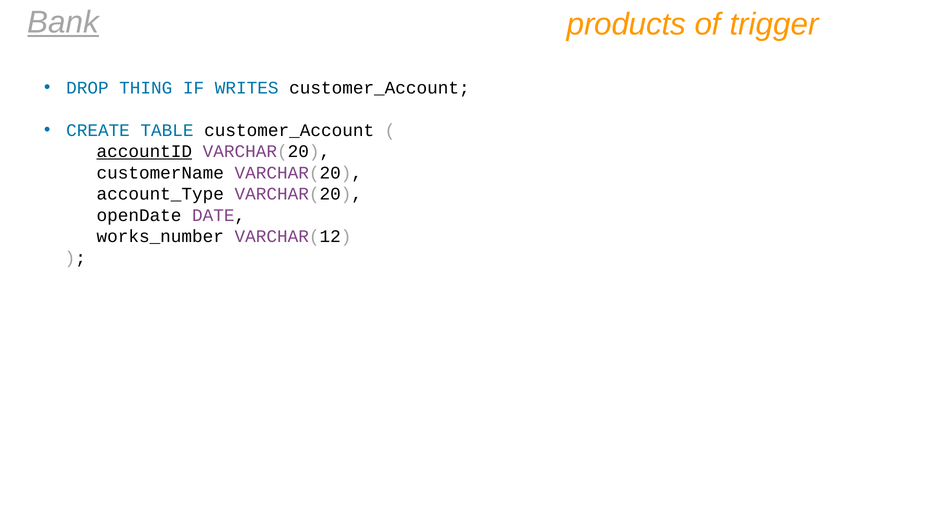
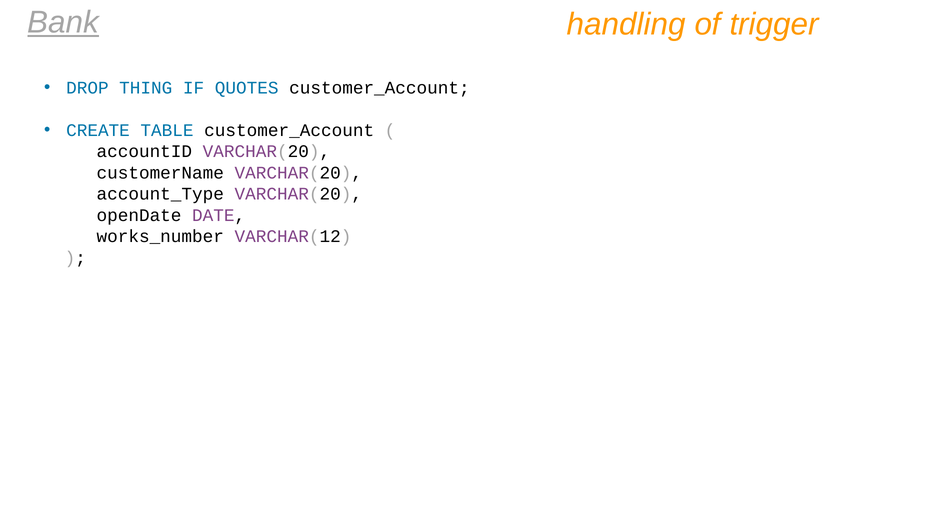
products: products -> handling (626, 25)
WRITES: WRITES -> QUOTES (247, 88)
accountID underline: present -> none (144, 152)
